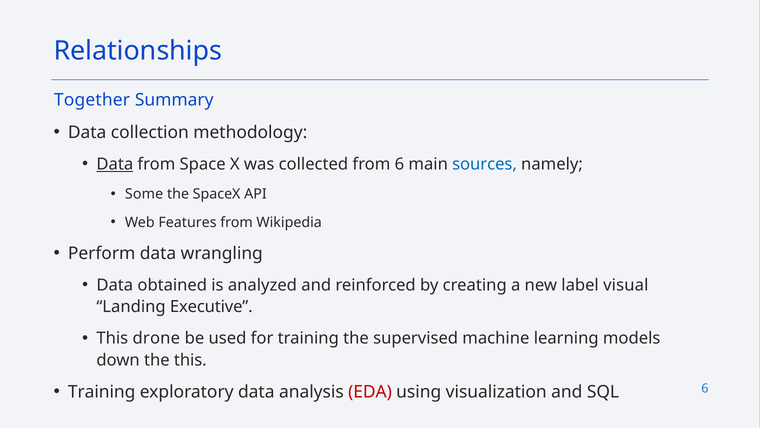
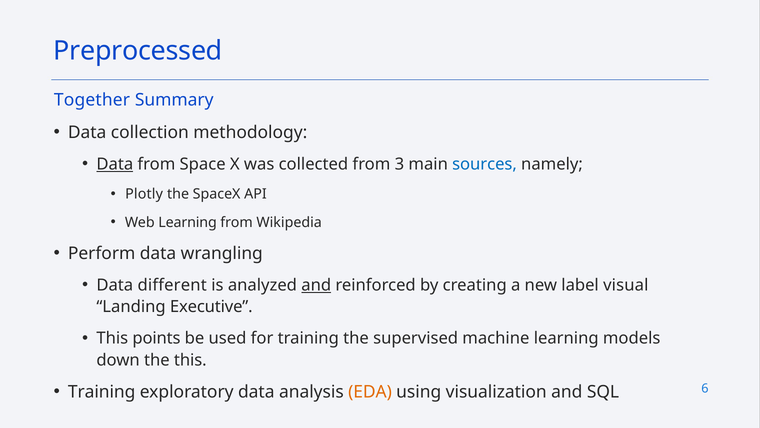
Relationships: Relationships -> Preprocessed (138, 51)
from 6: 6 -> 3 (399, 164)
Some: Some -> Plotly (144, 194)
Web Features: Features -> Learning (188, 222)
obtained: obtained -> different (172, 285)
and underline: none -> present (316, 285)
drone: drone -> points (156, 338)
EDA colour: red -> orange (370, 392)
